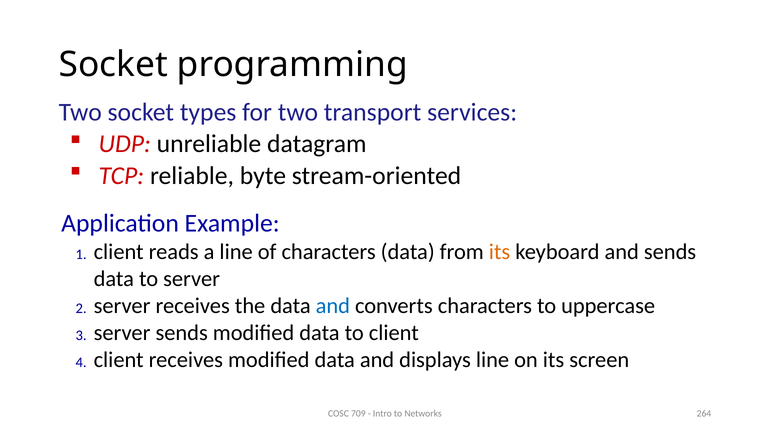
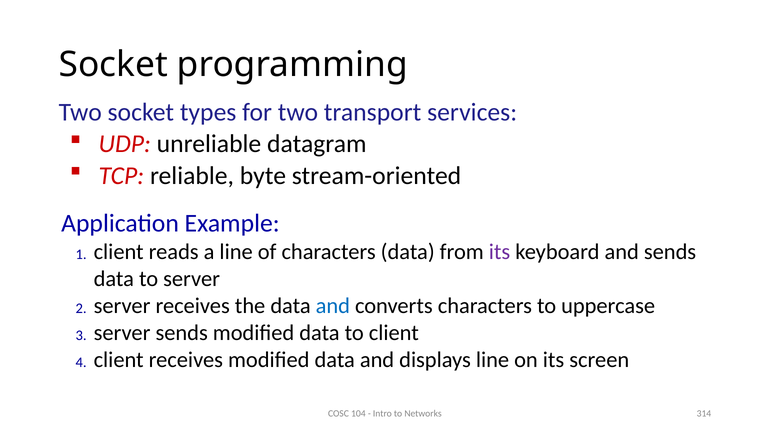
its colour: orange -> purple (500, 252)
709: 709 -> 104 (358, 414)
264: 264 -> 314 (704, 414)
